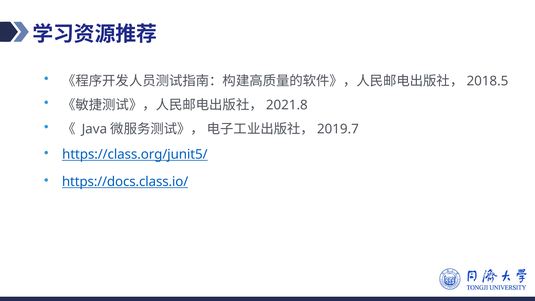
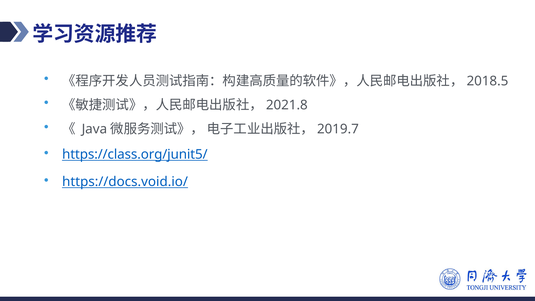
https://docs.class.io/: https://docs.class.io/ -> https://docs.void.io/ (125, 182)
